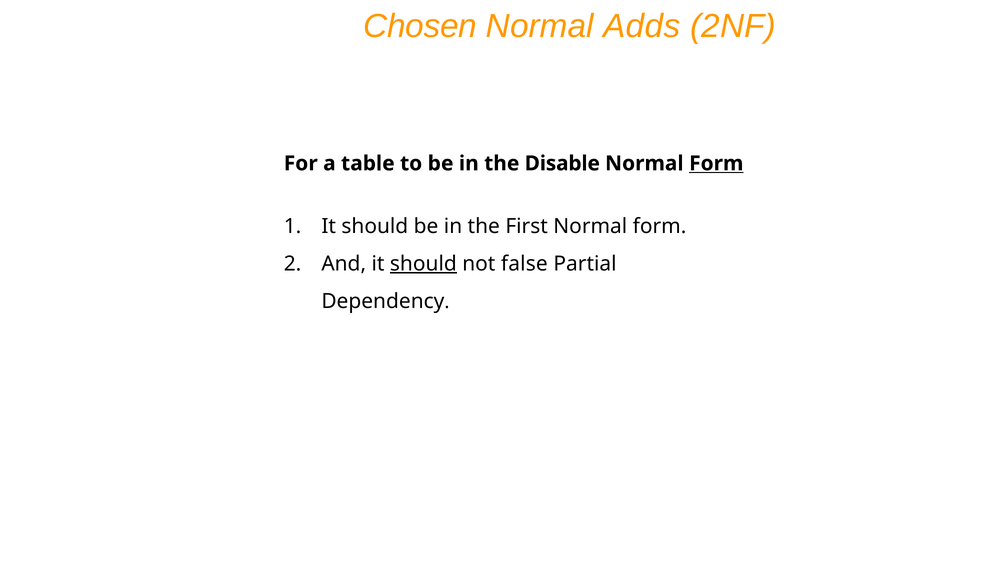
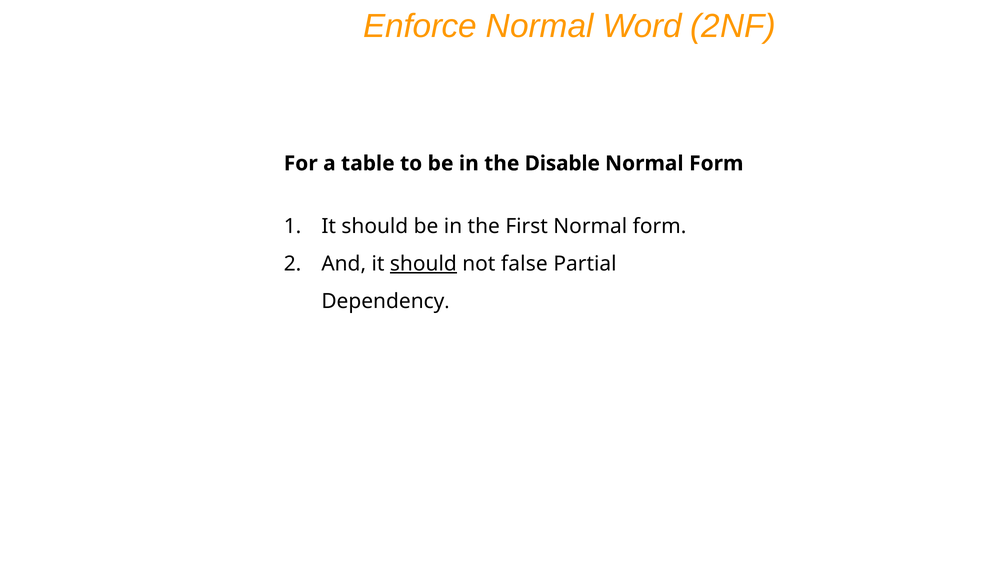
Chosen: Chosen -> Enforce (420, 26)
Adds: Adds -> Word (642, 26)
Form underline: present -> none (716, 164)
